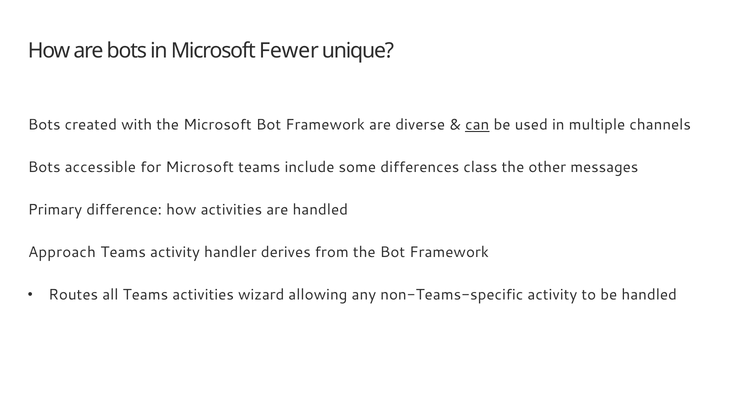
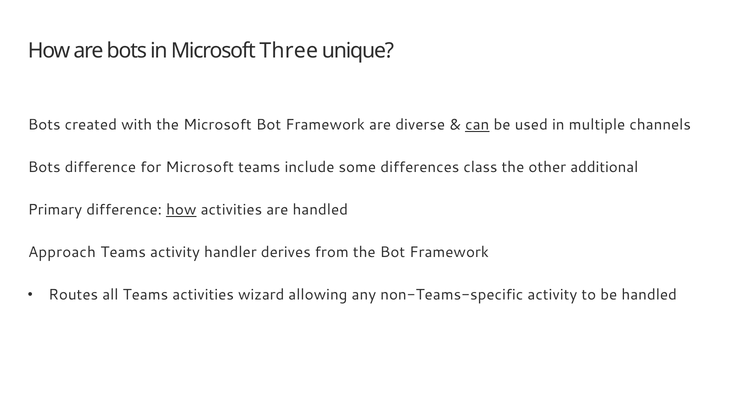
Fewer: Fewer -> Three (289, 51)
Bots accessible: accessible -> difference (100, 167)
messages: messages -> additional (604, 167)
how underline: none -> present (181, 210)
